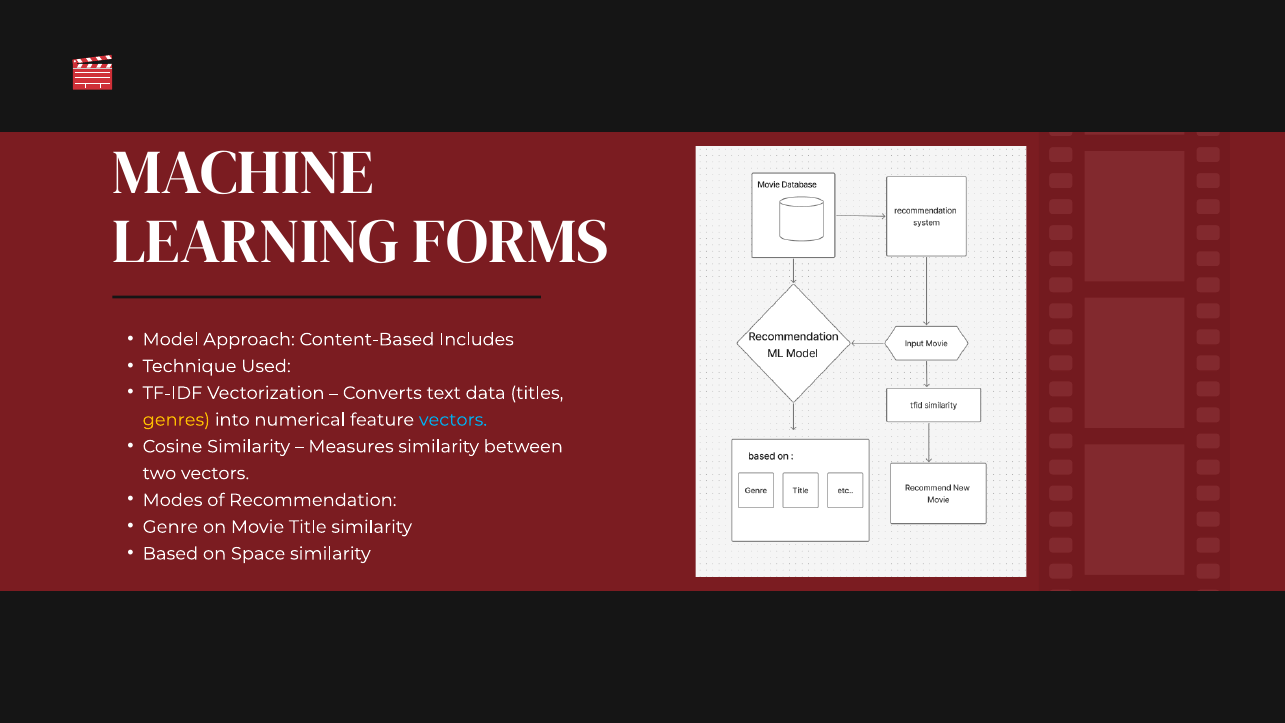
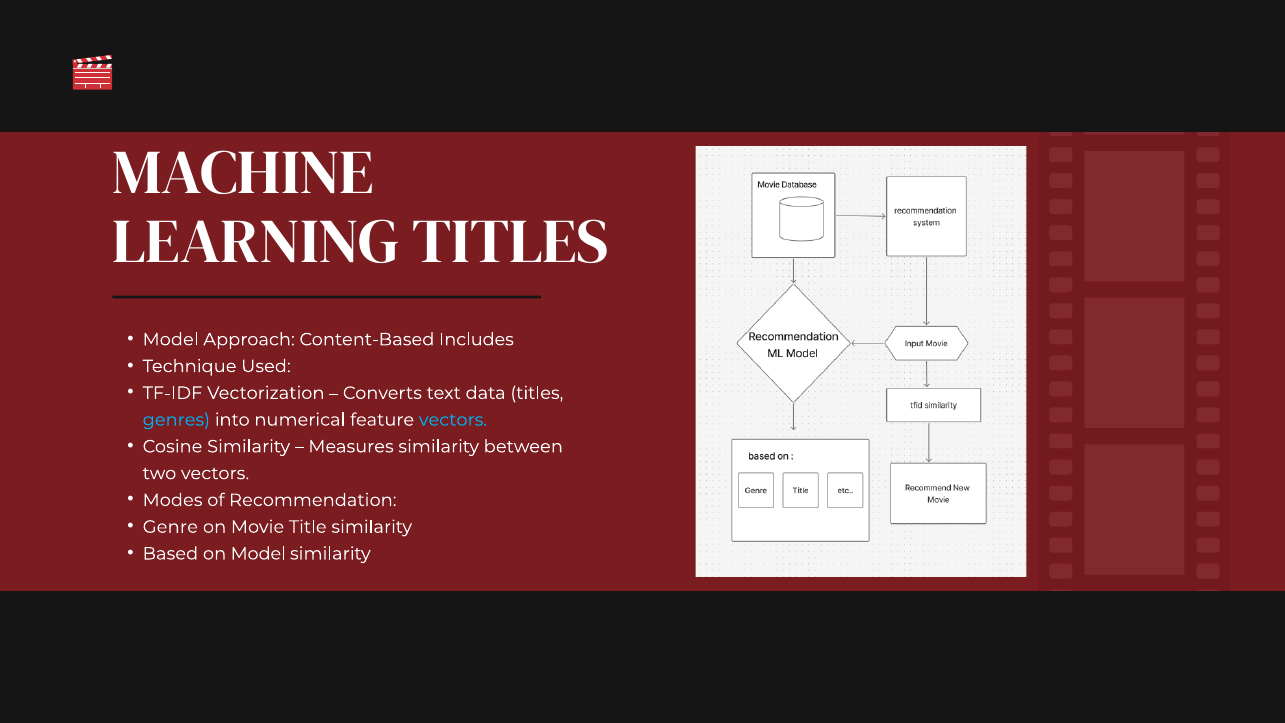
LEARNING FORMS: FORMS -> TITLES (511, 242)
genres colour: yellow -> light blue (176, 420)
on Space: Space -> Model (258, 554)
